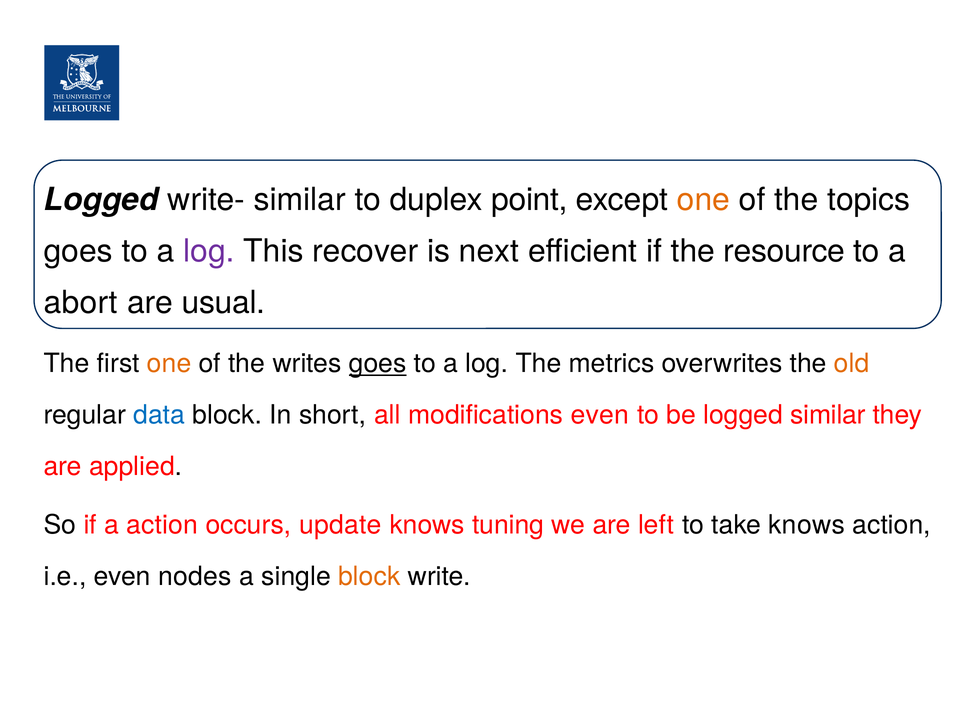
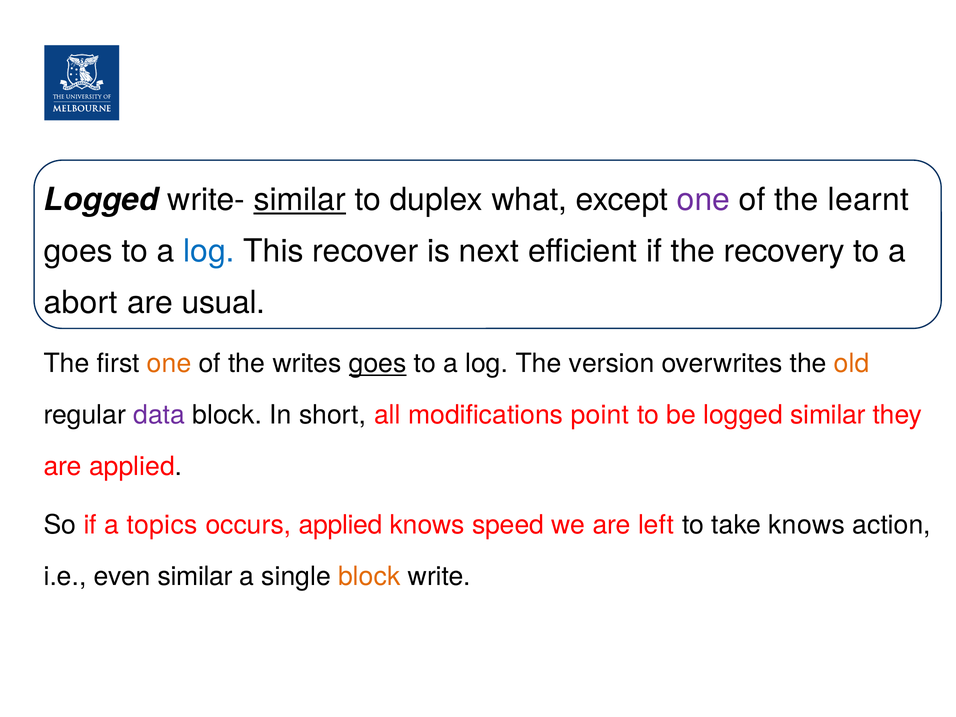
similar underline: none -> present (300, 200)
point: point -> what (529, 200)
one colour: orange -> purple (703, 200)
topics: topics -> learnt (868, 200)
log colour: purple -> blue (209, 251)
resource: resource -> recovery (784, 251)
metrics: metrics -> version (612, 364)
data colour: blue -> purple (159, 415)
modifications even: even -> point (600, 415)
a action: action -> topics (162, 525)
occurs update: update -> applied (341, 525)
tuning: tuning -> speed (508, 525)
even nodes: nodes -> similar (195, 576)
